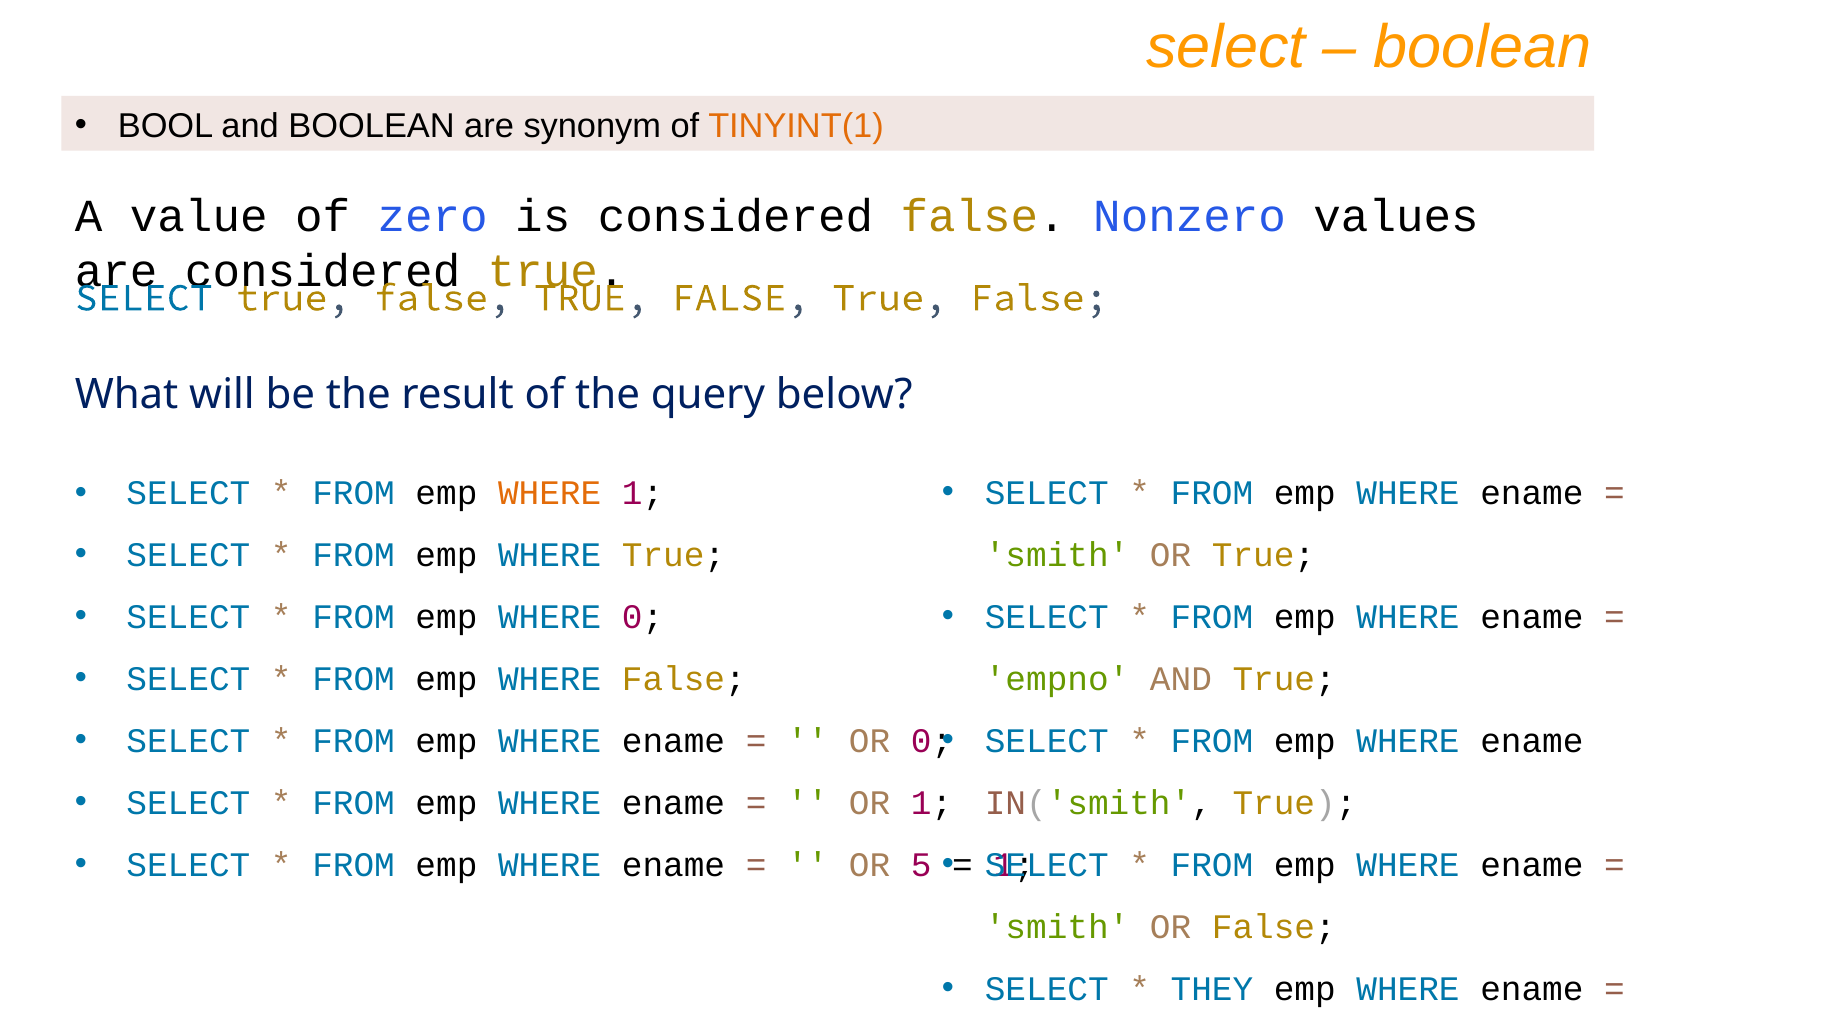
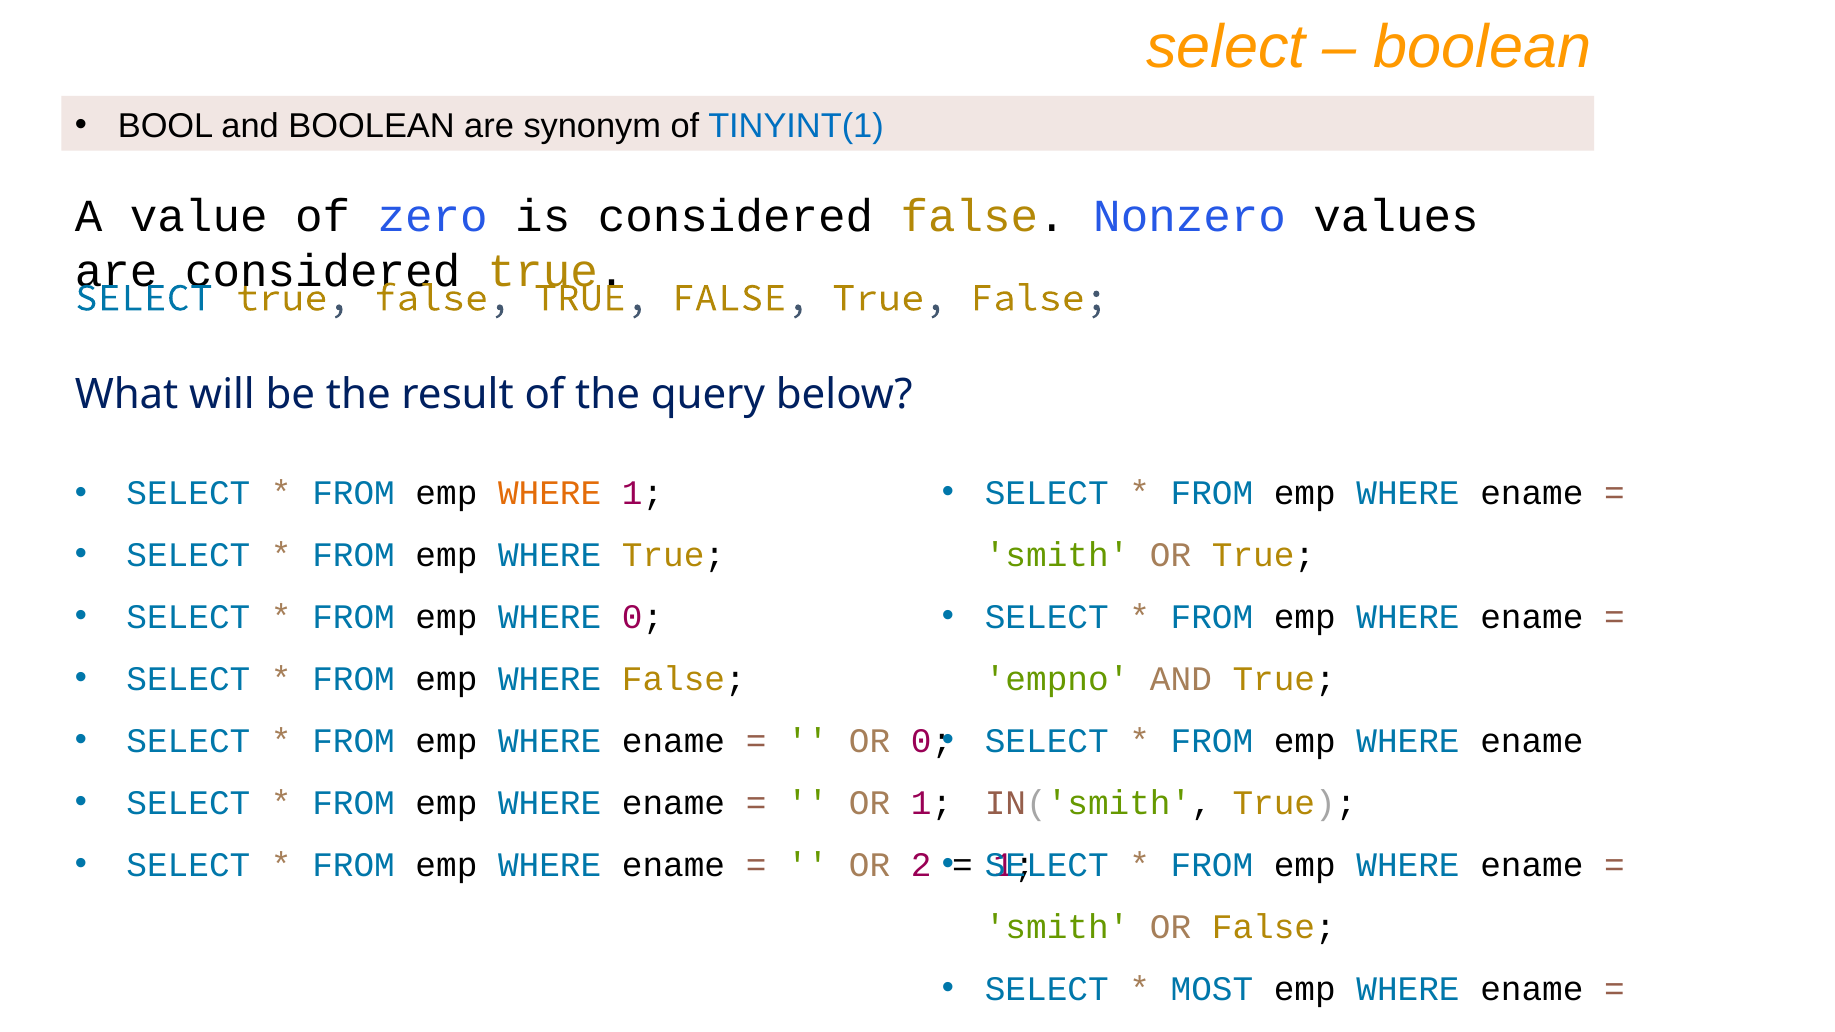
TINYINT(1 colour: orange -> blue (796, 126)
5: 5 -> 2 (921, 865)
THEY: THEY -> MOST (1212, 989)
